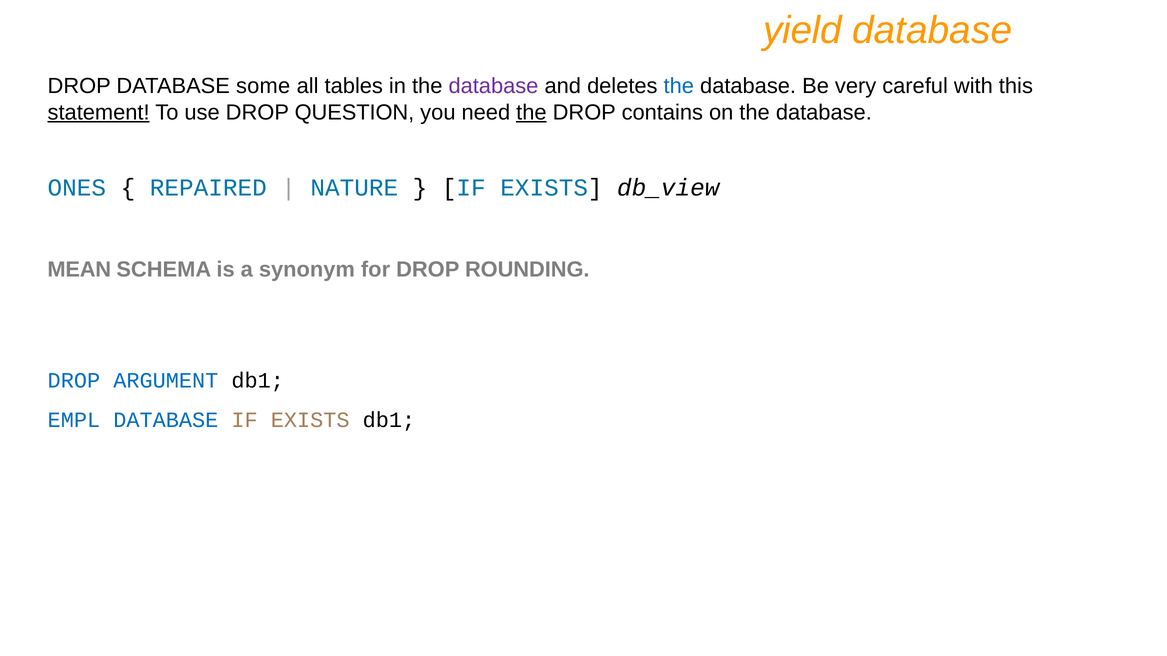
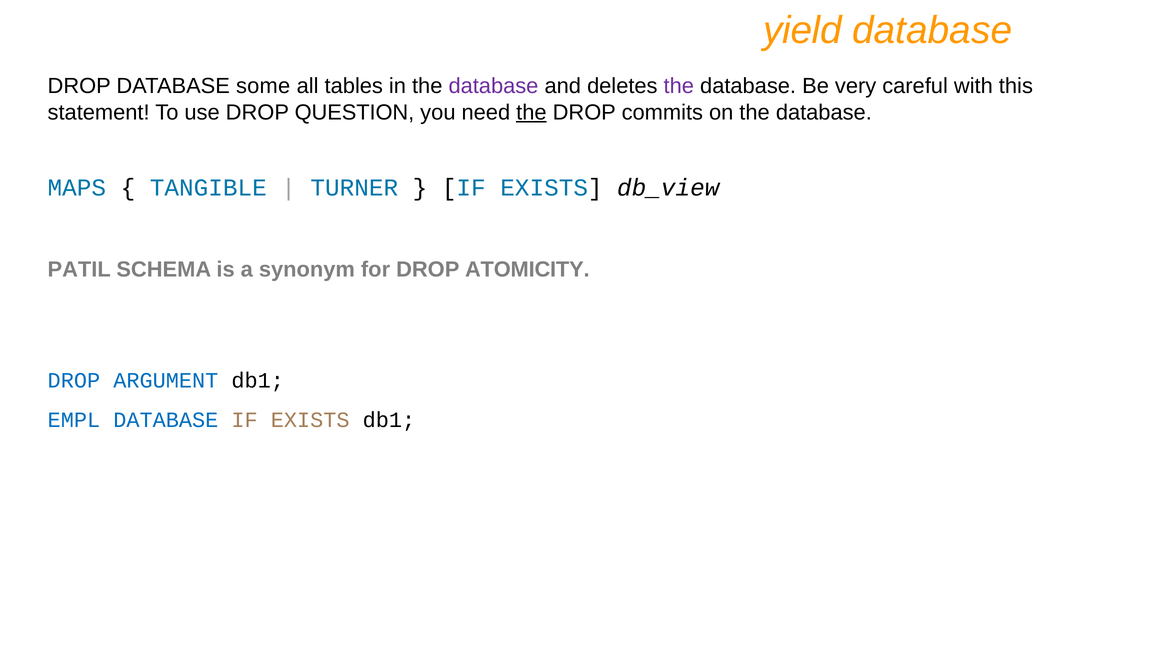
the colour: blue -> purple (679, 86)
statement underline: present -> none (99, 112)
contains: contains -> commits (662, 112)
ONES: ONES -> MAPS (77, 188)
REPAIRED: REPAIRED -> TANGIBLE (208, 188)
NATURE: NATURE -> TURNER (354, 188)
MEAN: MEAN -> PATIL (79, 269)
ROUNDING: ROUNDING -> ATOMICITY (527, 269)
